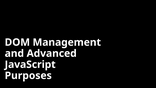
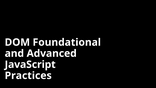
Management: Management -> Foundational (67, 42)
Purposes: Purposes -> Practices (28, 75)
